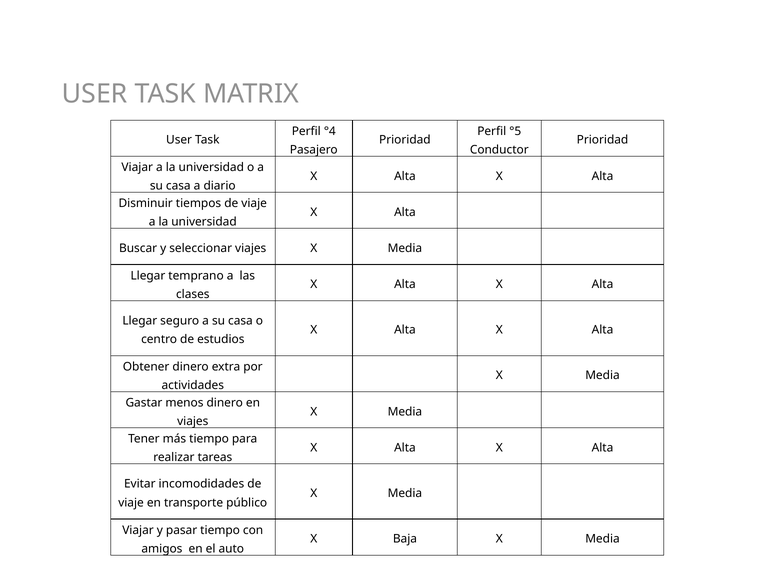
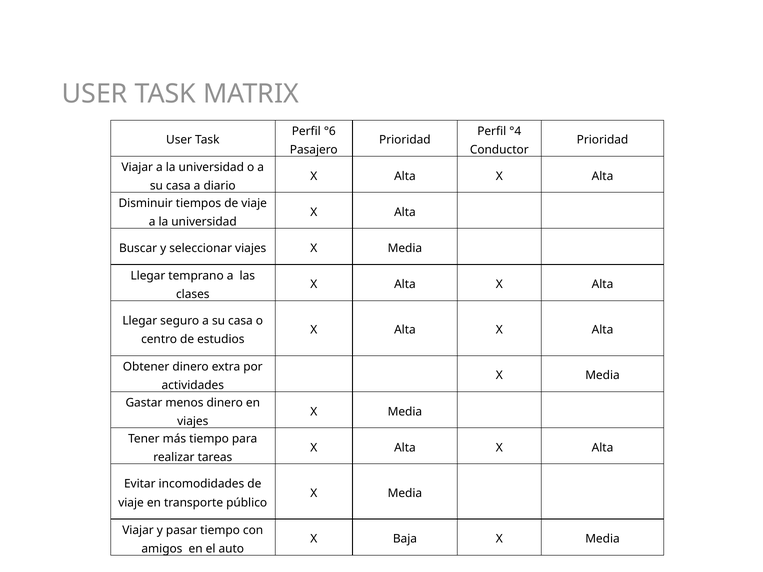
°4: °4 -> °6 (330, 131)
°5: °5 -> °4 (515, 131)
